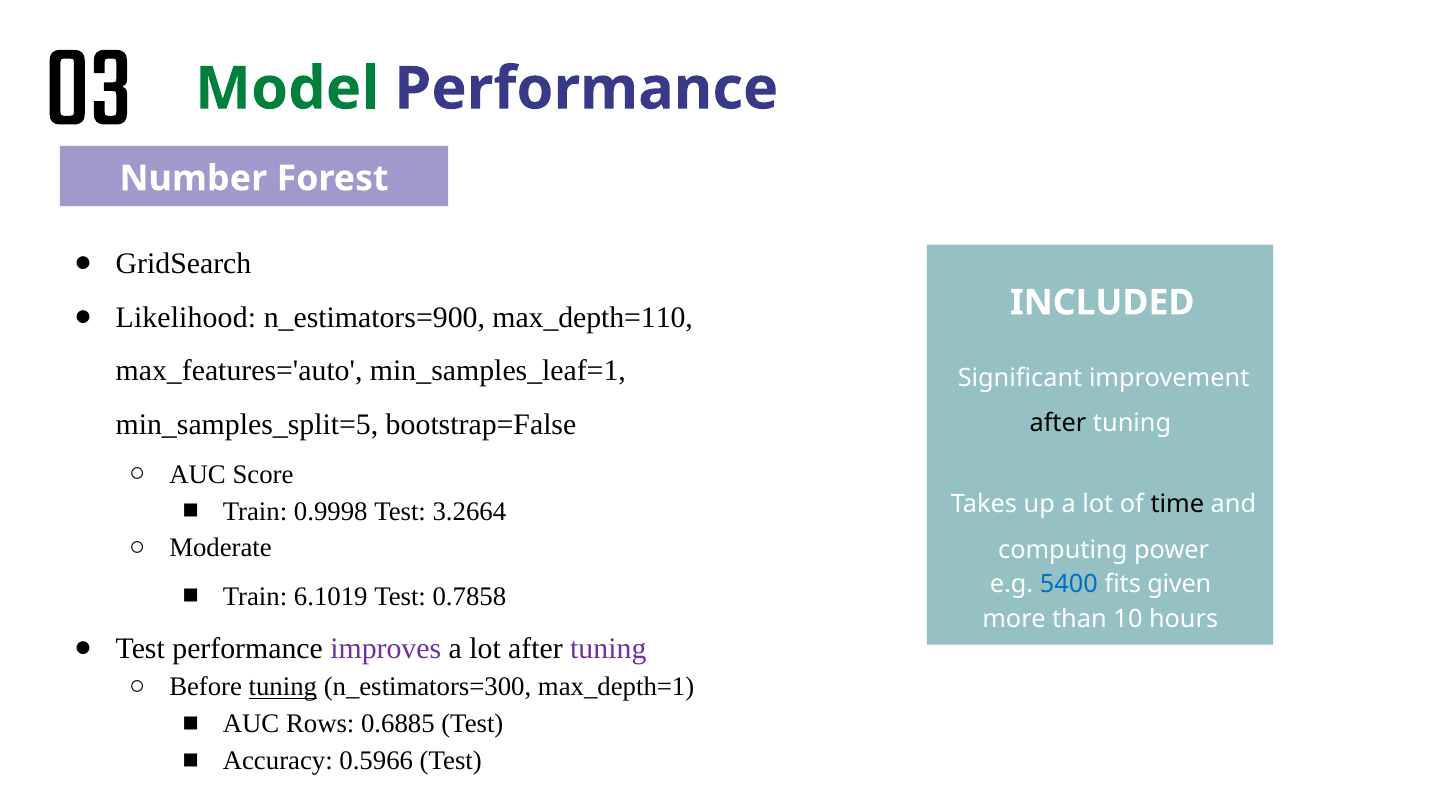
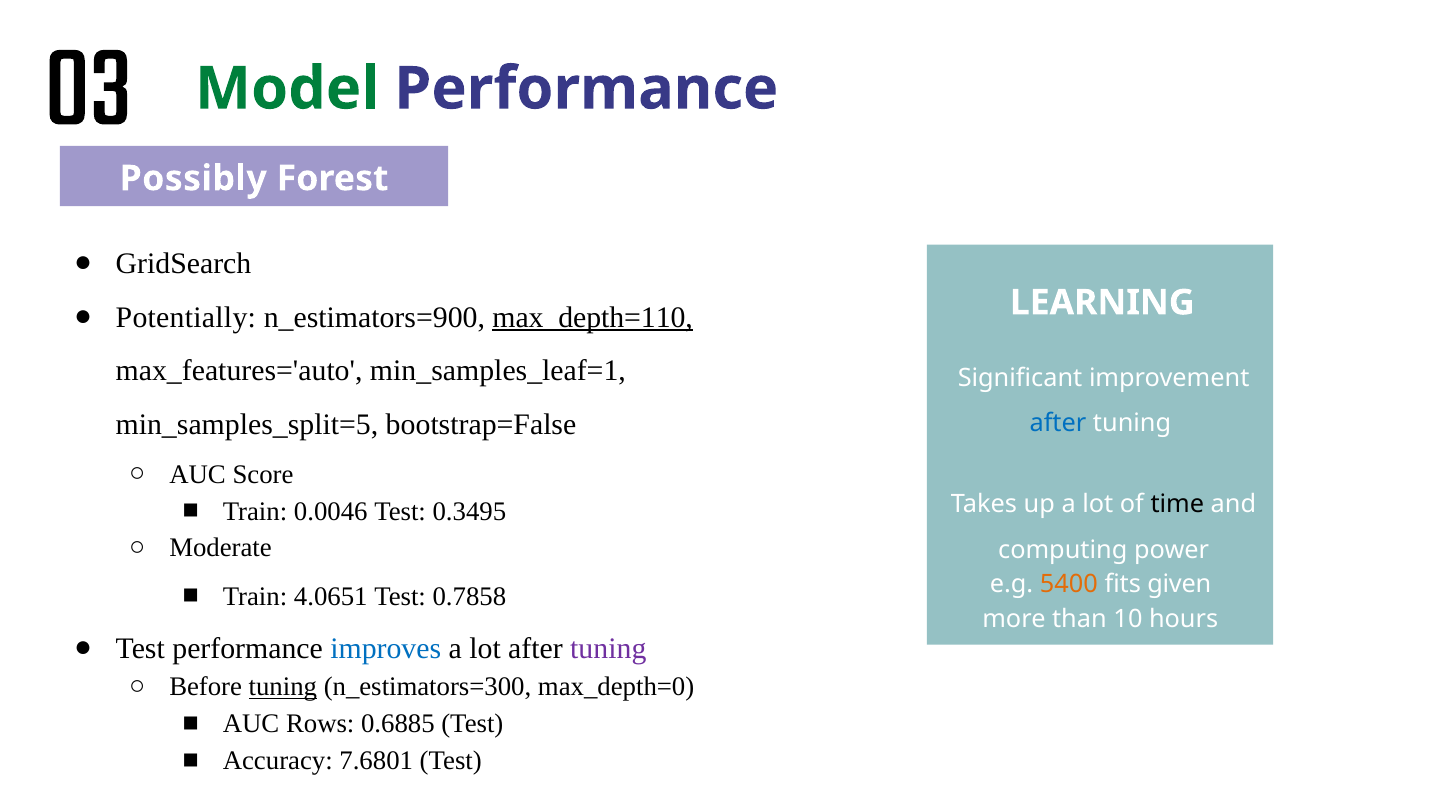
Number: Number -> Possibly (193, 178)
INCLUDED: INCLUDED -> LEARNING (1102, 303)
Likelihood: Likelihood -> Potentially (186, 317)
max_depth=110 underline: none -> present (593, 317)
after colour: black -> blue (1058, 424)
0.9998: 0.9998 -> 0.0046 (331, 511)
3.2664: 3.2664 -> 0.3495 (469, 511)
5400 colour: blue -> orange (1069, 584)
6.1019: 6.1019 -> 4.0651 (331, 596)
improves colour: purple -> blue (386, 648)
max_depth=1: max_depth=1 -> max_depth=0 (616, 687)
0.5966: 0.5966 -> 7.6801 (376, 761)
